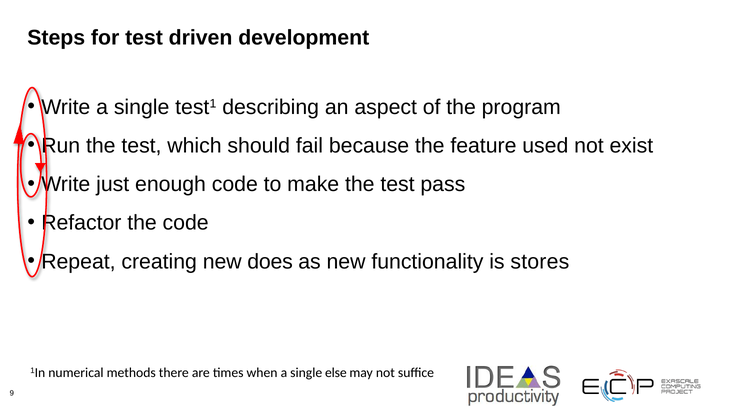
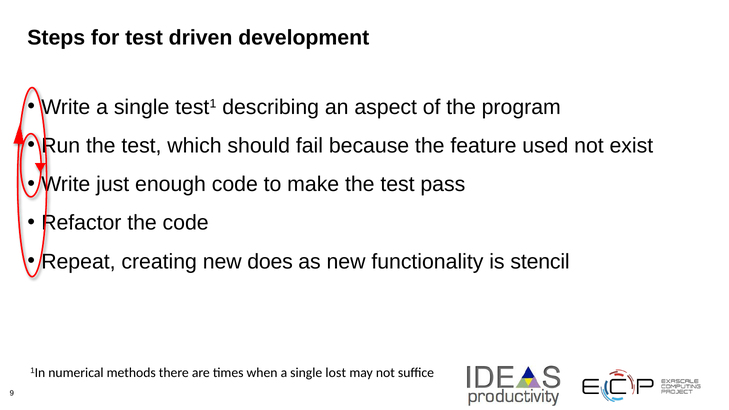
stores: stores -> stencil (540, 262)
else: else -> lost (336, 373)
